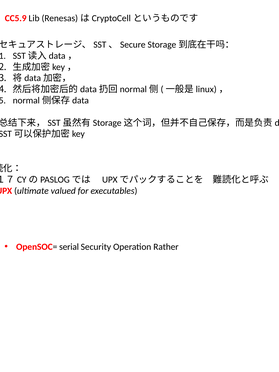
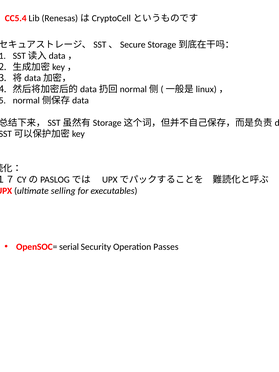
CC5.9: CC5.9 -> CC5.4 (16, 18)
valued: valued -> selling (63, 191)
Rather: Rather -> Passes (166, 247)
